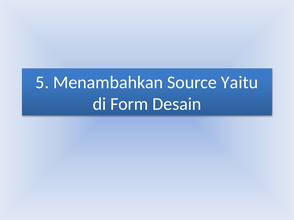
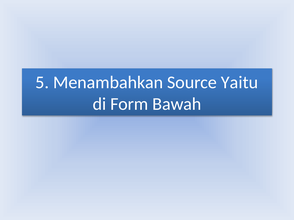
Desain: Desain -> Bawah (177, 104)
